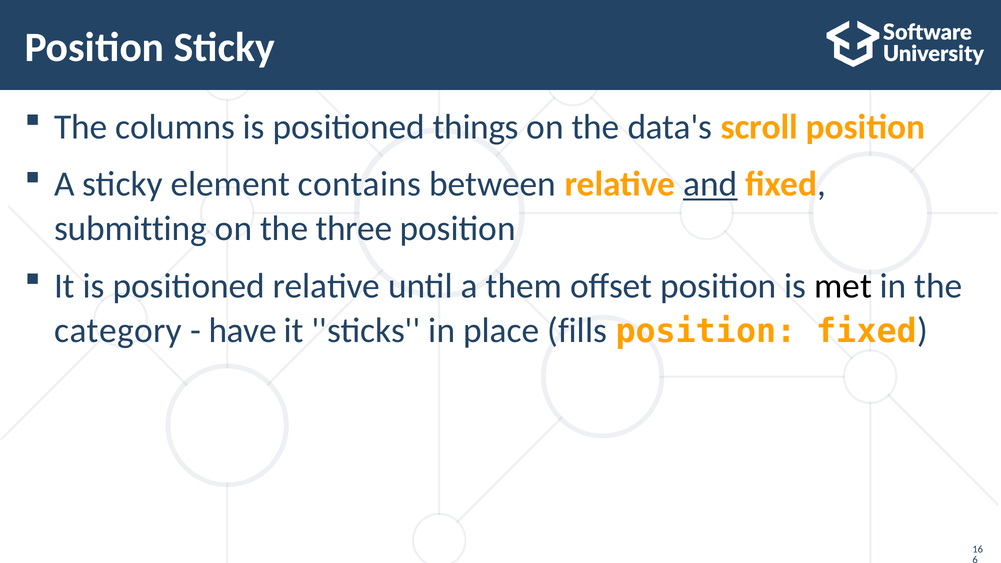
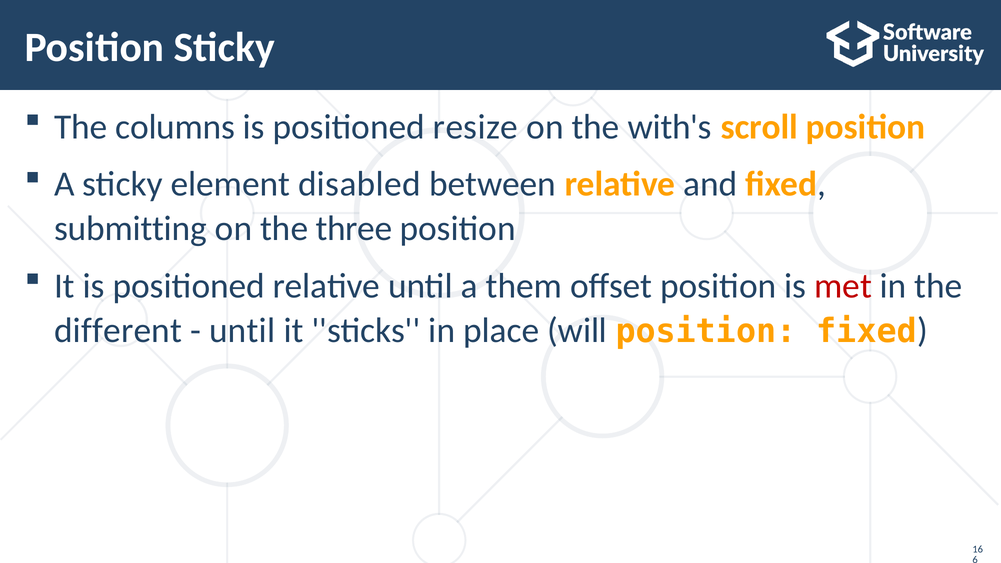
things: things -> resize (475, 127)
data's: data's -> with's (670, 127)
contains: contains -> disabled (359, 184)
and underline: present -> none (710, 184)
met colour: black -> red (843, 286)
category: category -> different (118, 330)
have: have -> until (242, 330)
fills: fills -> will (577, 330)
